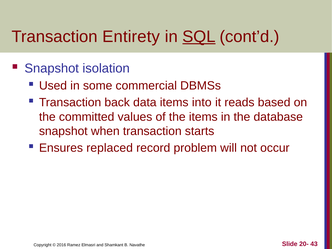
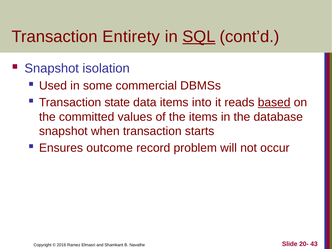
back: back -> state (117, 102)
based underline: none -> present (274, 102)
replaced: replaced -> outcome (110, 148)
